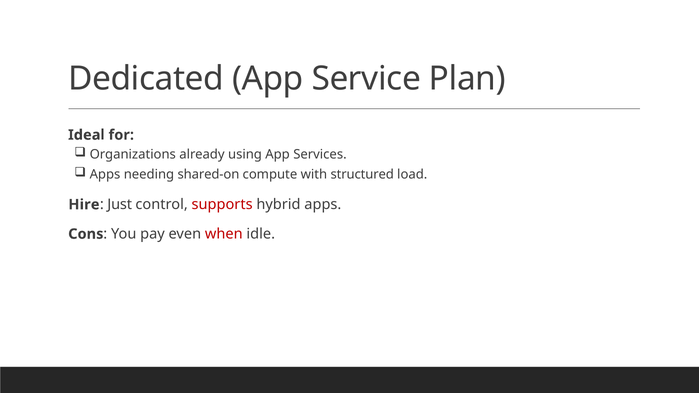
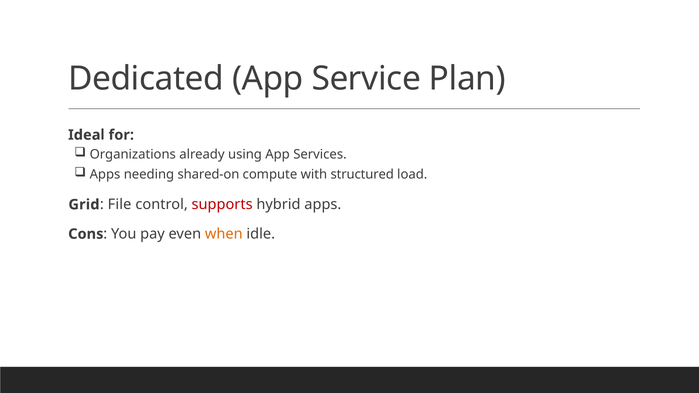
Hire: Hire -> Grid (84, 205)
Just: Just -> File (120, 205)
when colour: red -> orange (224, 234)
